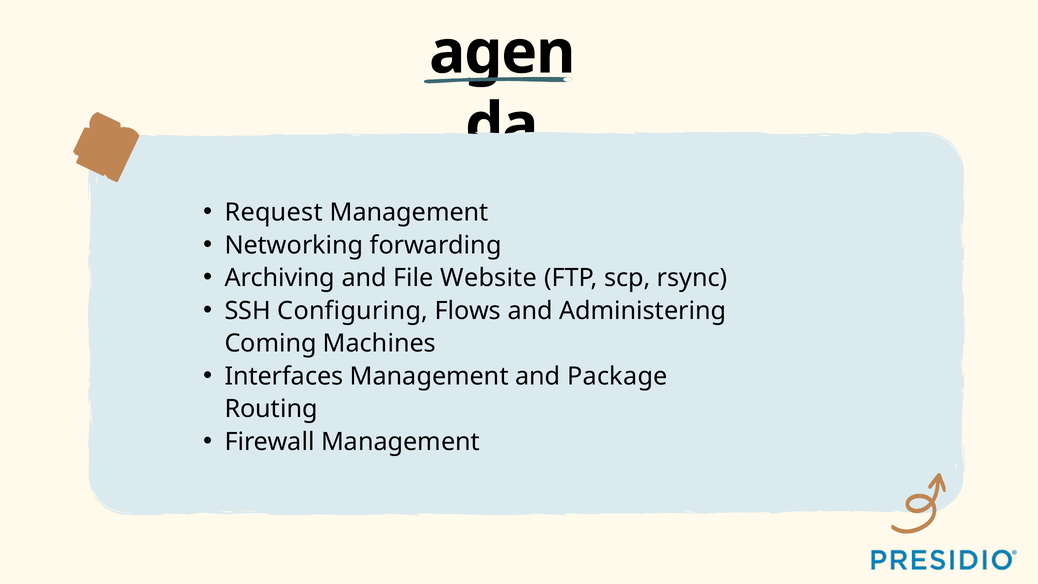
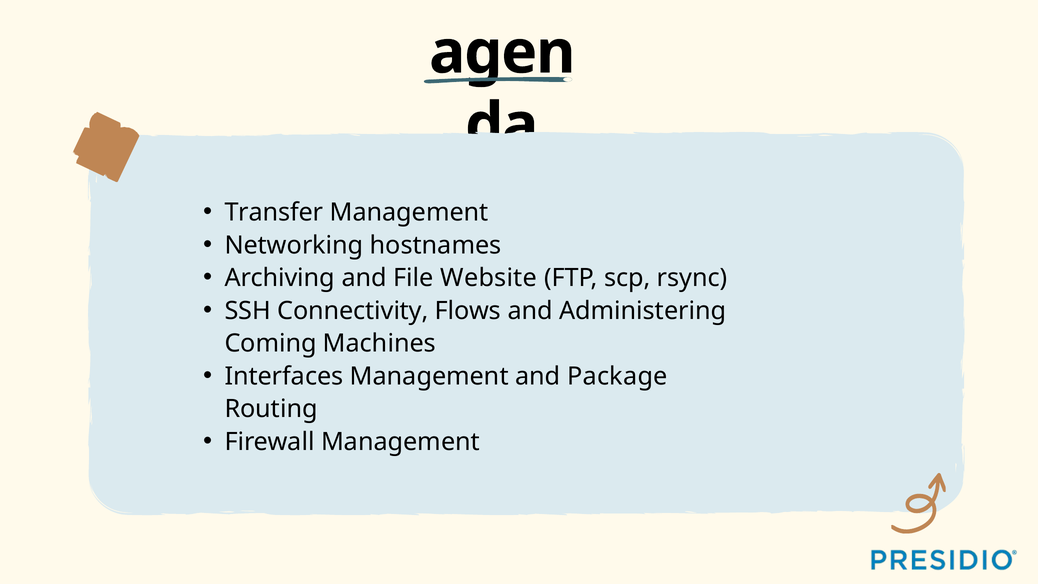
Request: Request -> Transfer (274, 212)
forwarding: forwarding -> hostnames (436, 245)
Configuring: Configuring -> Connectivity (353, 311)
